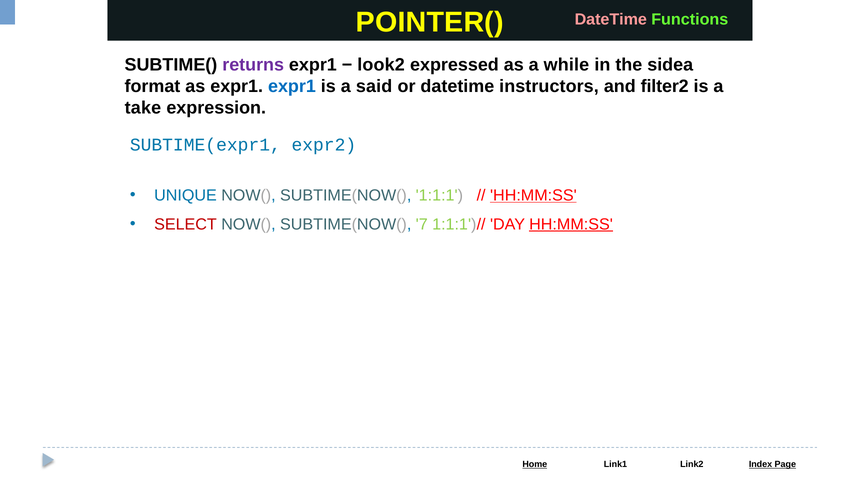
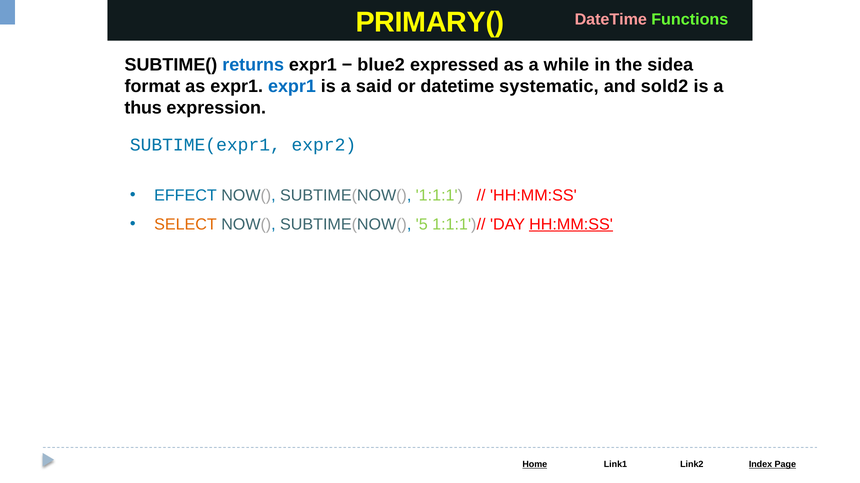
POINTER(: POINTER( -> PRIMARY( (430, 22)
returns colour: purple -> blue (253, 65)
look2: look2 -> blue2 (381, 65)
instructors: instructors -> systematic (549, 86)
filter2: filter2 -> sold2 (665, 86)
take: take -> thus (143, 108)
UNIQUE: UNIQUE -> EFFECT (185, 196)
HH:MM:SS underline: present -> none (533, 196)
SELECT colour: red -> orange (185, 225)
7: 7 -> 5 (422, 225)
